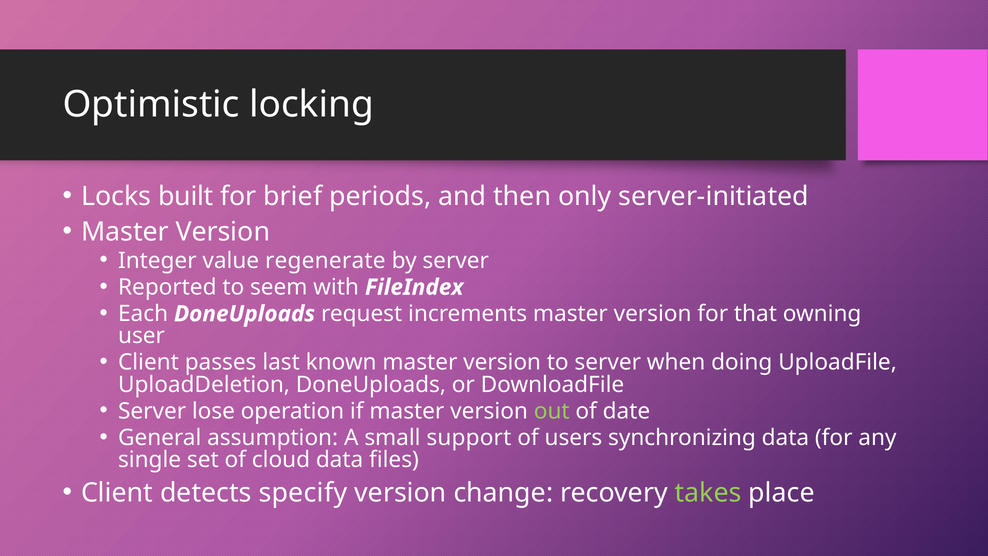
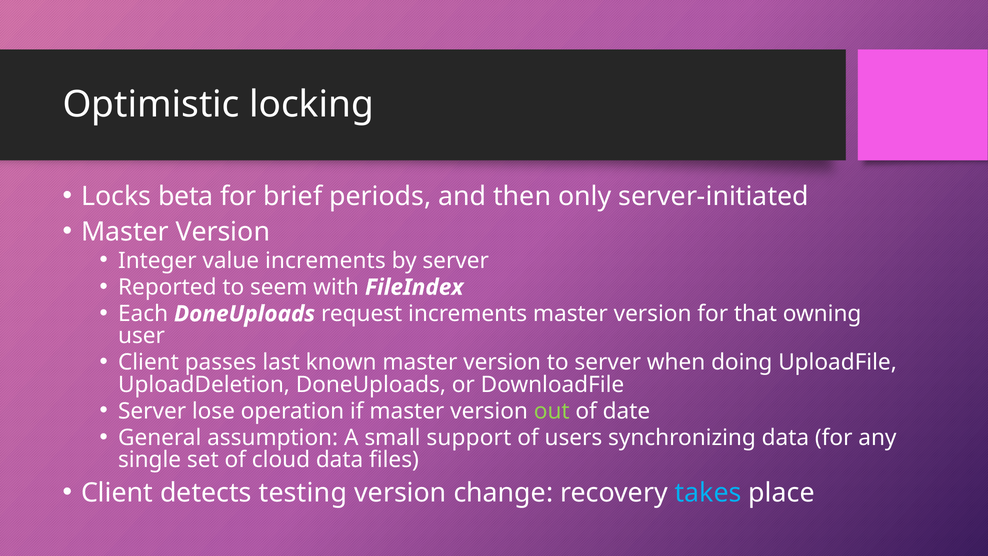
built: built -> beta (186, 197)
value regenerate: regenerate -> increments (325, 261)
specify: specify -> testing (303, 493)
takes colour: light green -> light blue (708, 493)
